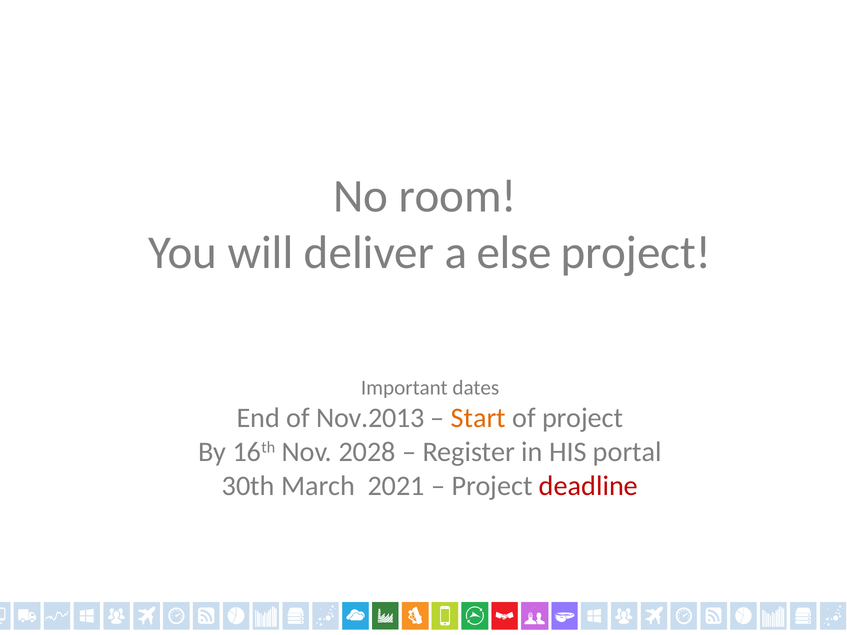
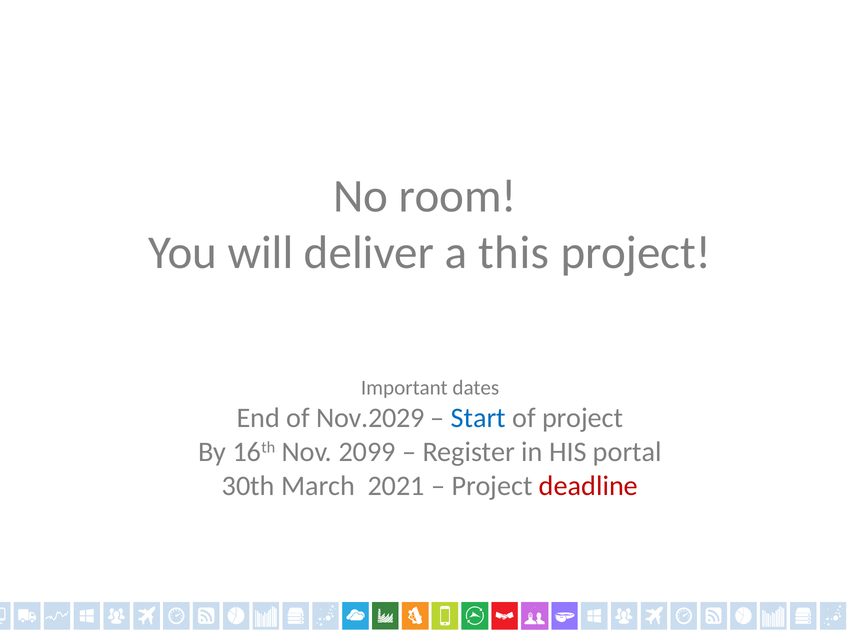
else: else -> this (514, 253)
Nov.2013: Nov.2013 -> Nov.2029 (370, 418)
Start colour: orange -> blue (478, 418)
2028: 2028 -> 2099 (367, 452)
